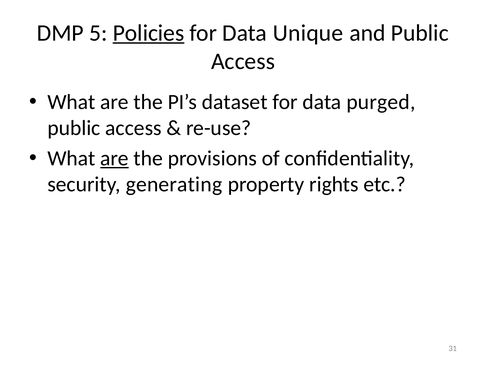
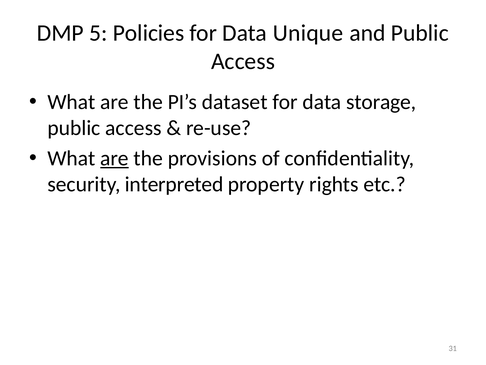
Policies underline: present -> none (149, 33)
purged: purged -> storage (381, 102)
generating: generating -> interpreted (174, 184)
